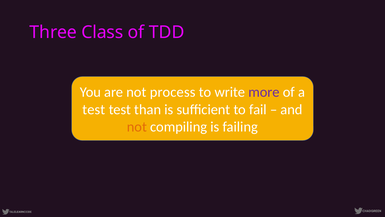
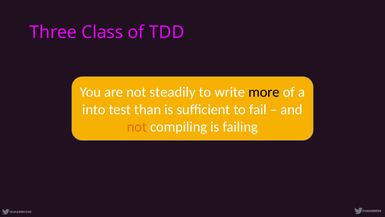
process: process -> steadily (173, 92)
more colour: purple -> black (264, 92)
test: test -> into (94, 109)
